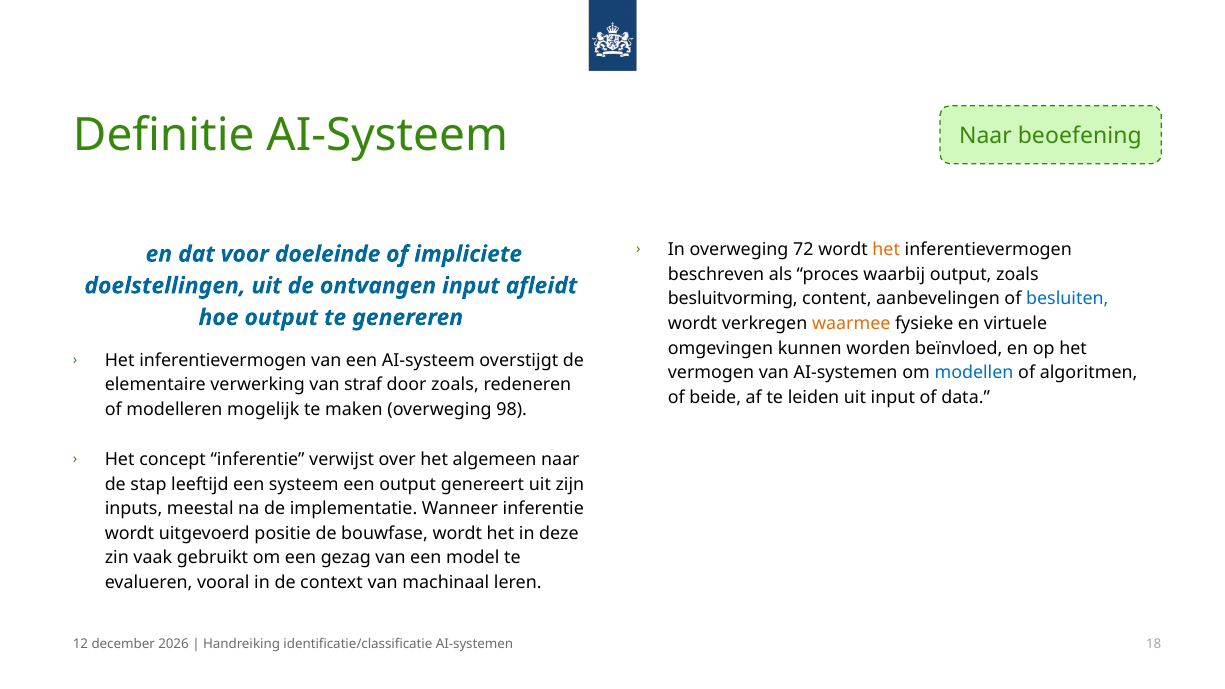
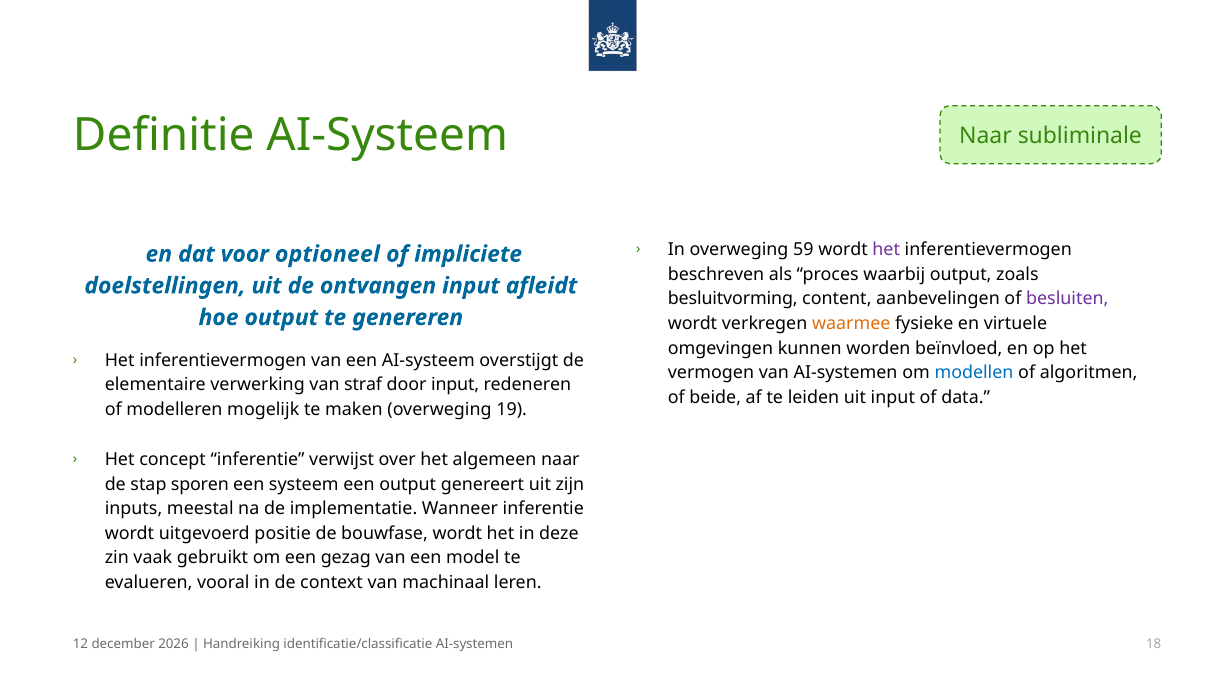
beoefening: beoefening -> subliminale (1080, 136)
72: 72 -> 59 (803, 250)
het colour: orange -> purple (886, 250)
doeleinde: doeleinde -> optioneel (327, 254)
besluiten colour: blue -> purple (1067, 299)
door zoals: zoals -> input (455, 385)
98: 98 -> 19 (512, 409)
leeftijd: leeftijd -> sporen (200, 484)
